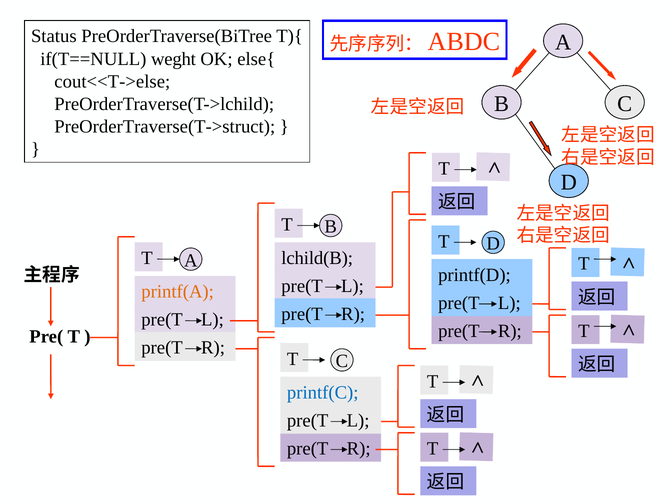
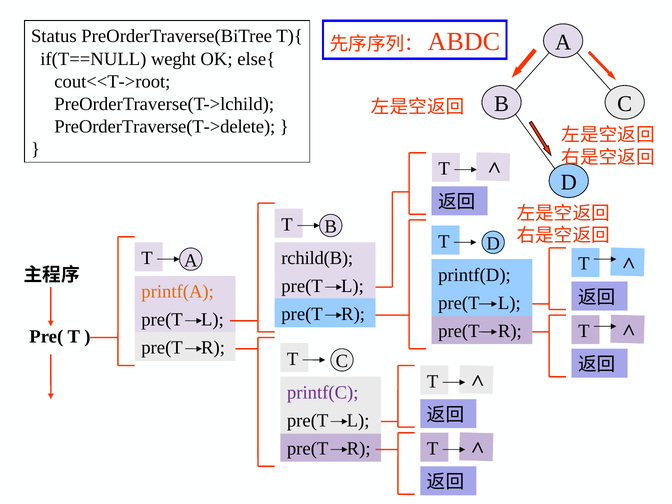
cout<<T->else: cout<<T->else -> cout<<T->root (112, 81)
PreOrderTraverse(T->struct: PreOrderTraverse(T->struct -> PreOrderTraverse(T->delete (165, 127)
lchild(B: lchild(B -> rchild(B (317, 258)
printf(C colour: blue -> purple (323, 393)
